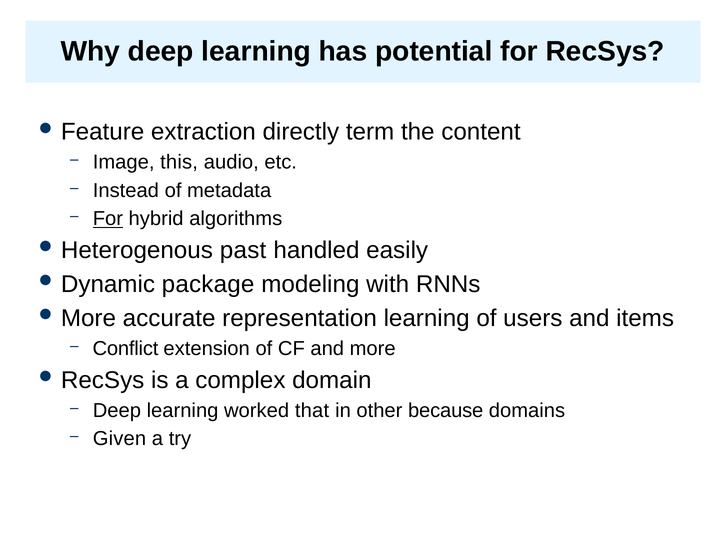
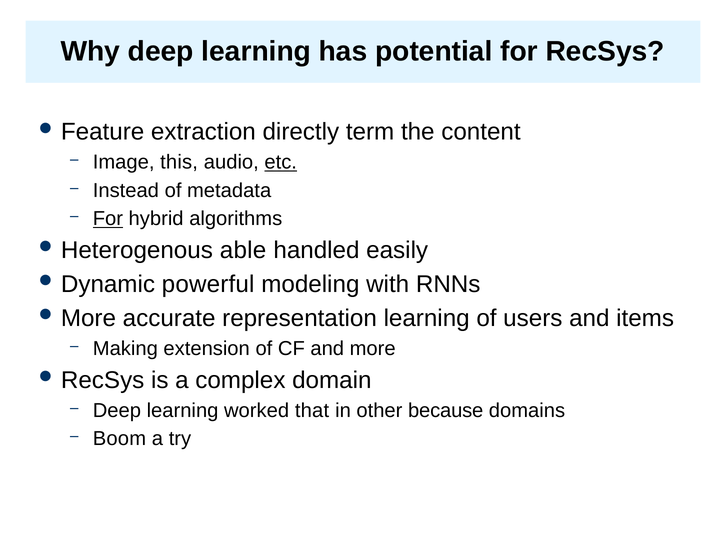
etc underline: none -> present (281, 162)
past: past -> able (243, 251)
package: package -> powerful (208, 284)
Conflict: Conflict -> Making (125, 349)
Given: Given -> Boom (119, 439)
